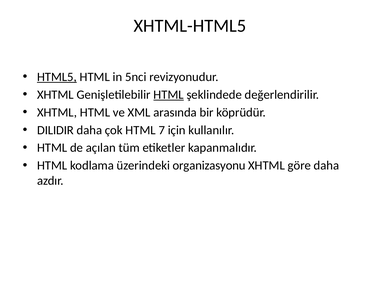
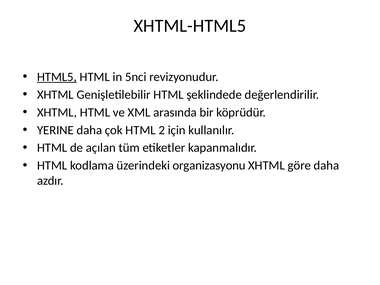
HTML underline: present -> none (169, 95)
DILIDIR: DILIDIR -> YERINE (55, 130)
7: 7 -> 2 (162, 130)
